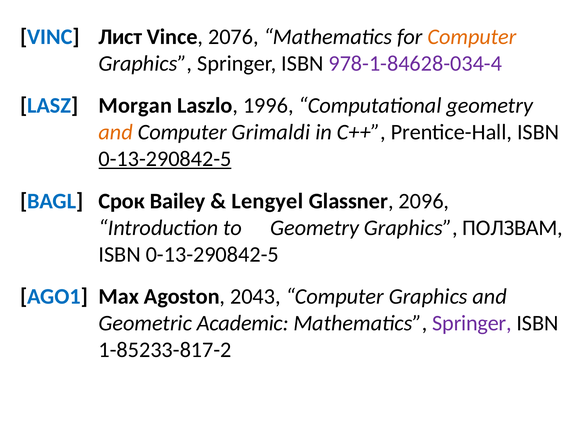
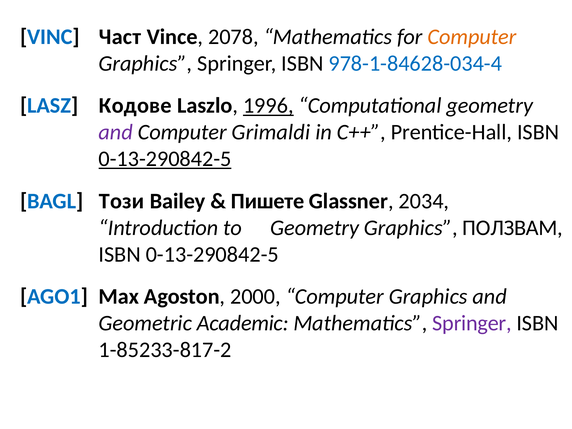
Лист: Лист -> Част (120, 37)
2076: 2076 -> 2078 (233, 37)
978-1-84628-034-4 colour: purple -> blue (415, 63)
Morgan: Morgan -> Кодове (135, 106)
1996 underline: none -> present (268, 106)
and colour: orange -> purple (116, 132)
Срок: Срок -> Този (122, 201)
Lengyel: Lengyel -> Пишете (268, 201)
2096: 2096 -> 2034 (424, 201)
2043: 2043 -> 2000 (255, 297)
